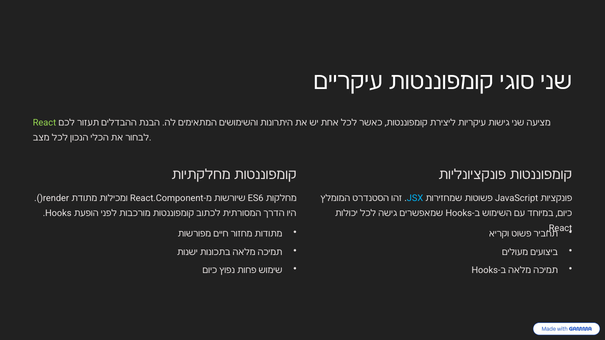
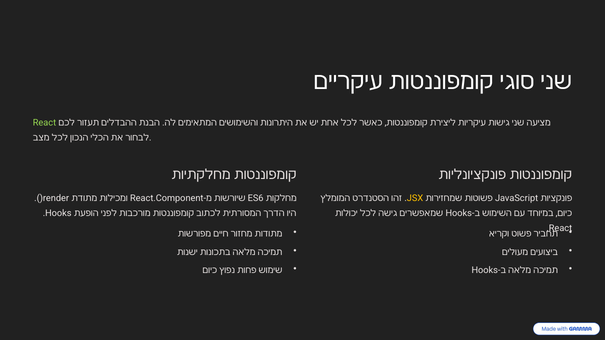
JSX colour: light blue -> yellow (415, 198)
